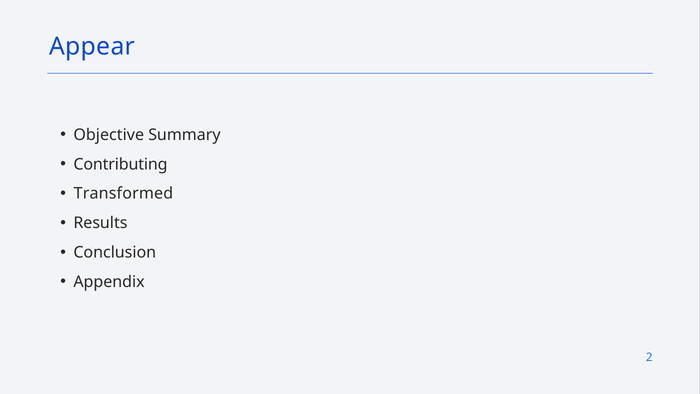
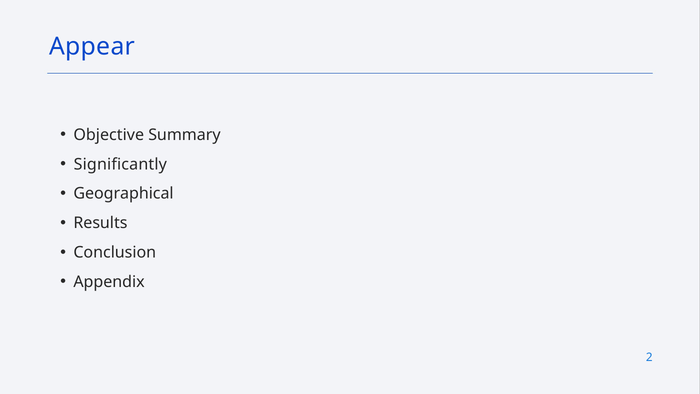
Contributing: Contributing -> Significantly (120, 164)
Transformed: Transformed -> Geographical (124, 194)
